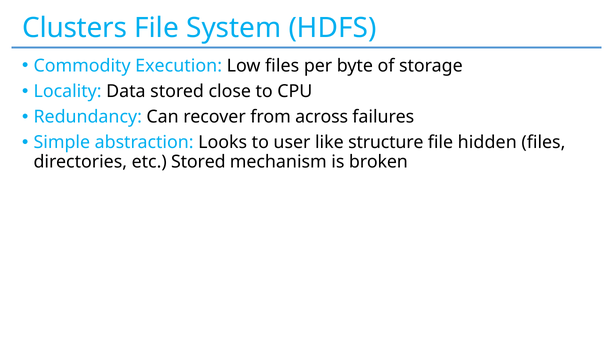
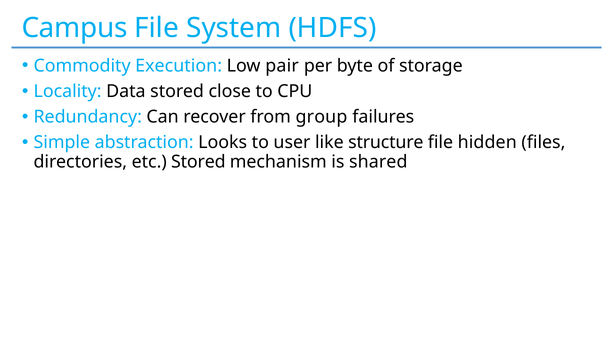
Clusters: Clusters -> Campus (75, 28)
Low files: files -> pair (282, 66)
across: across -> group (321, 117)
broken: broken -> shared (378, 162)
